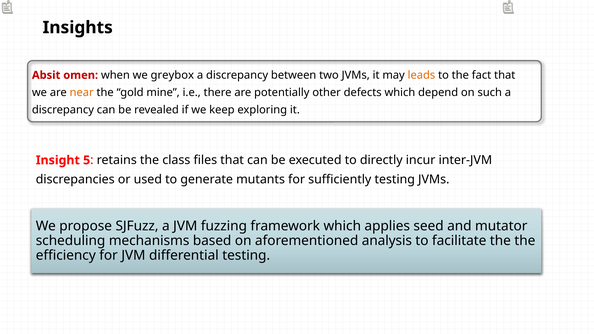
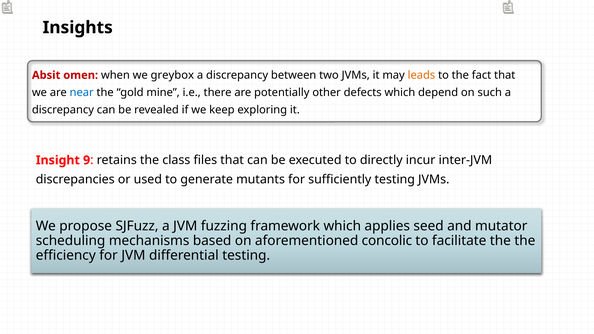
near colour: orange -> blue (82, 93)
5: 5 -> 9 (87, 160)
analysis: analysis -> concolic (387, 241)
